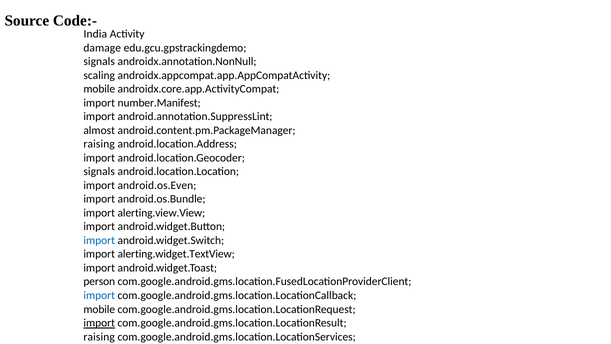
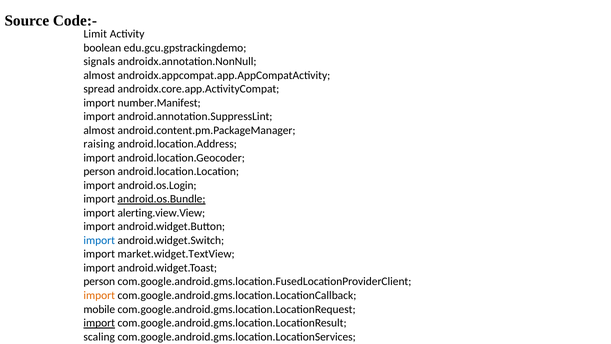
India: India -> Limit (95, 34)
damage: damage -> boolean (102, 48)
scaling: scaling -> almost (99, 75)
mobile: mobile -> spread (99, 89)
signals: signals -> person (99, 171)
android.os.Even: android.os.Even -> android.os.Login (157, 185)
android.os.Bundle underline: none -> present (162, 199)
alerting.widget.TextView: alerting.widget.TextView -> market.widget.TextView (176, 254)
import colour: blue -> orange (99, 295)
raising: raising -> scaling (99, 336)
